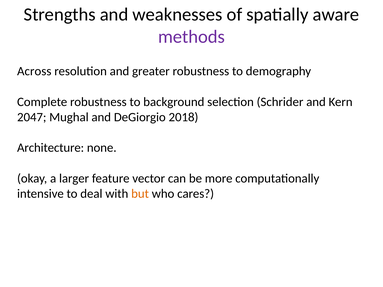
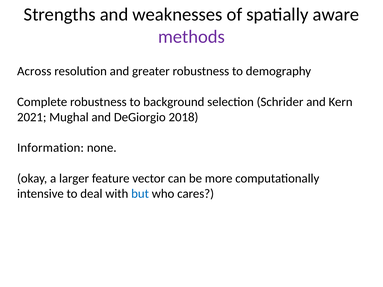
2047: 2047 -> 2021 (32, 117)
Architecture: Architecture -> Information (50, 148)
but colour: orange -> blue (140, 194)
